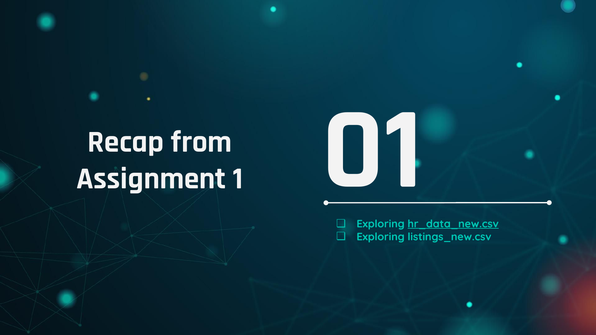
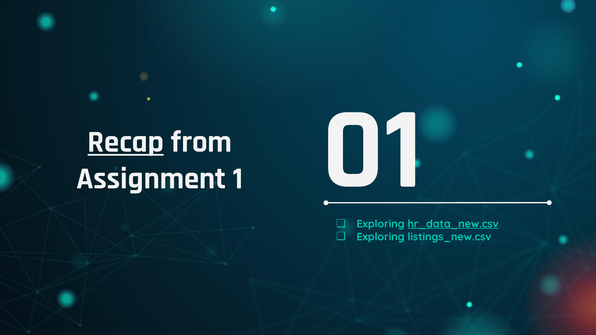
Recap underline: none -> present (126, 142)
